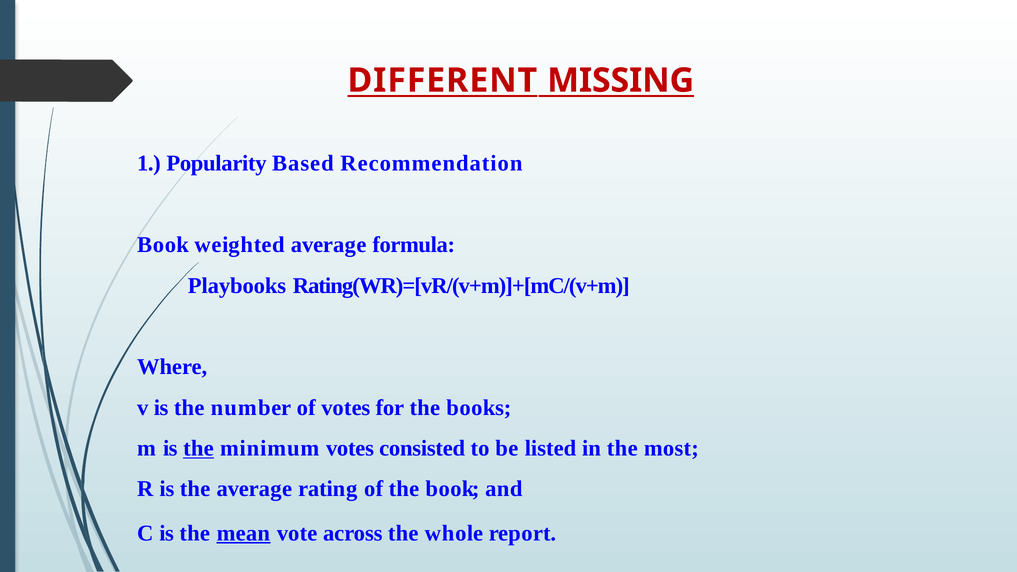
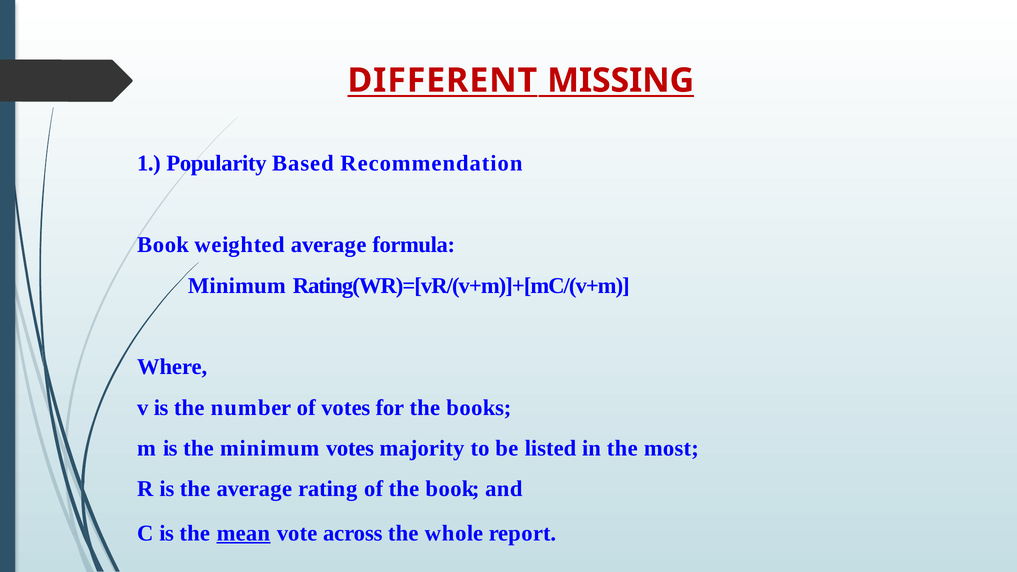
Playbooks: Playbooks -> Minimum (237, 286)
the underline: present -> none (198, 448)
consisted: consisted -> majority (422, 448)
